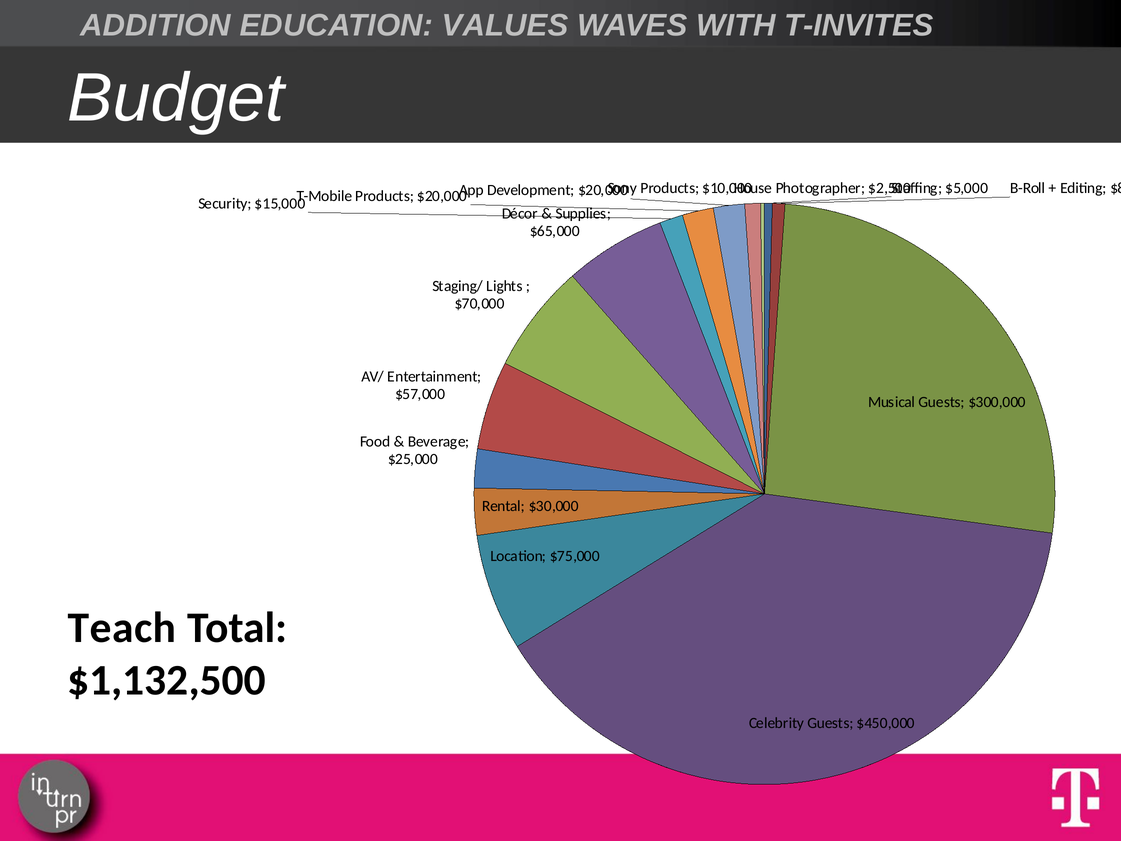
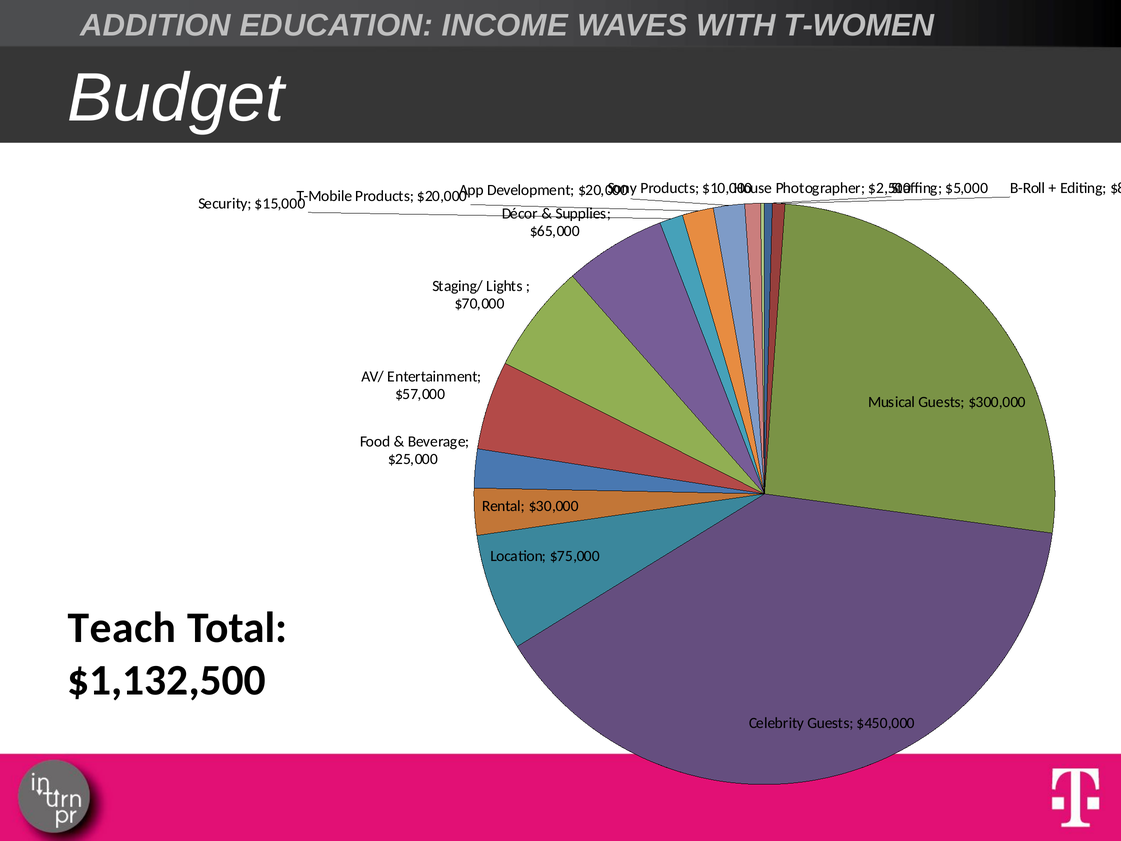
VALUES: VALUES -> INCOME (505, 26)
T-INVITES: T-INVITES -> T-WOMEN (859, 26)
